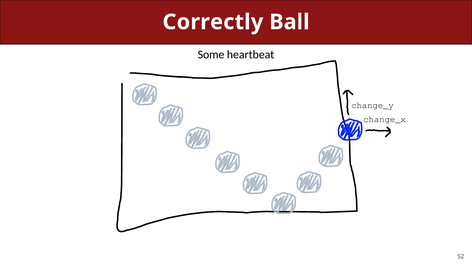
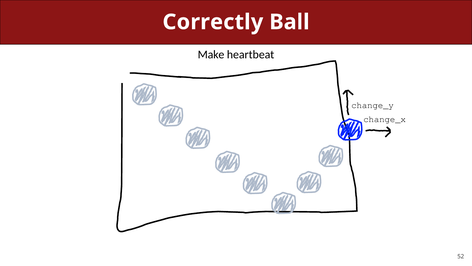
Some: Some -> Make (211, 55)
